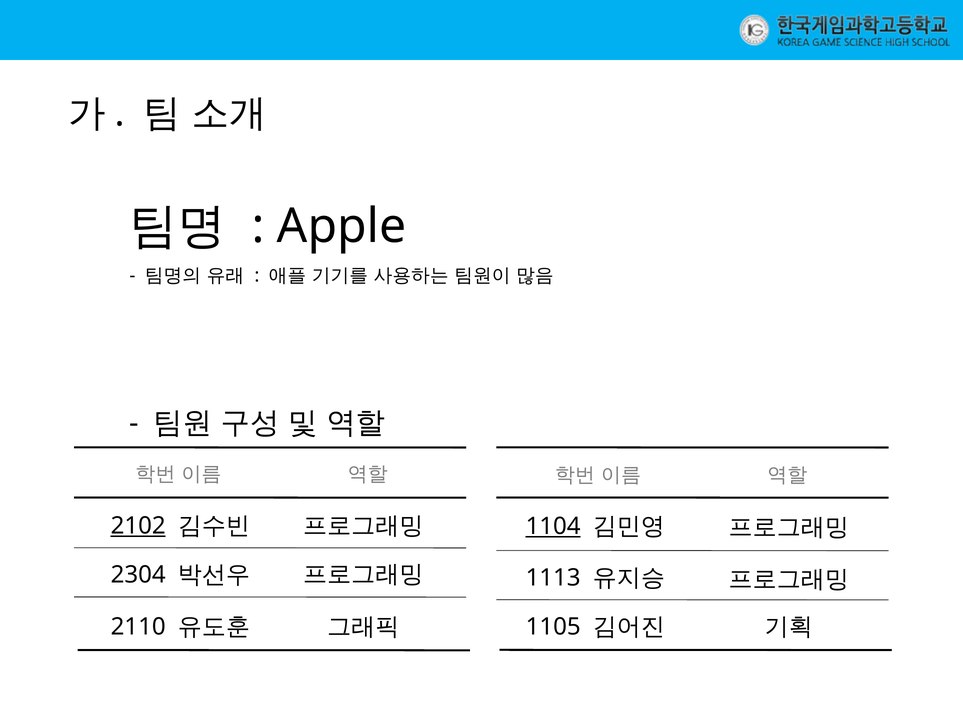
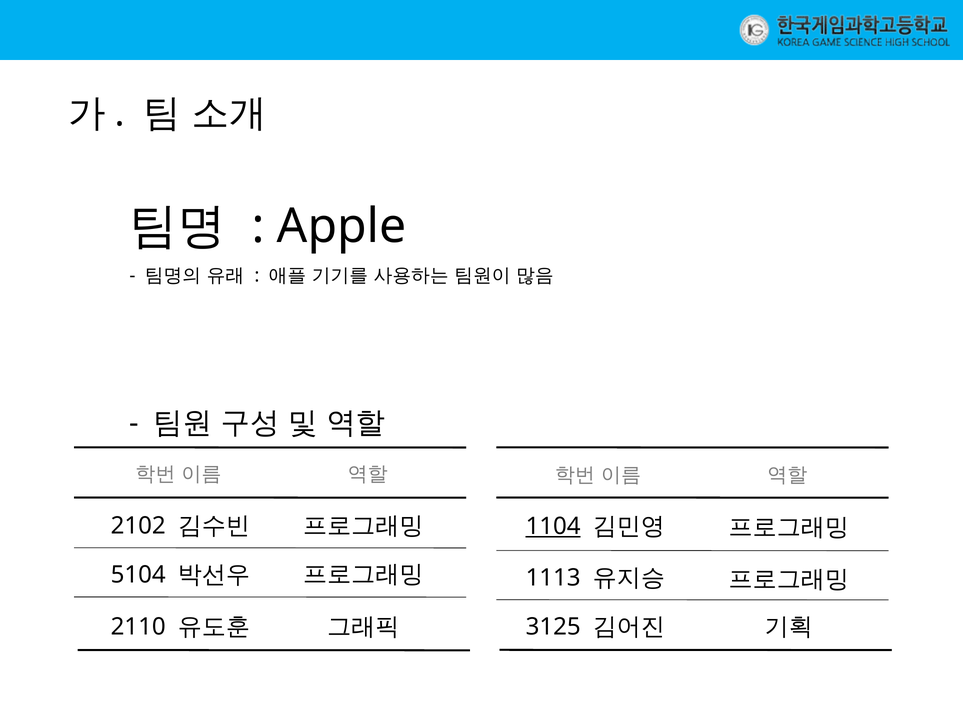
2102 underline: present -> none (138, 525)
2304: 2304 -> 5104 (138, 574)
1105: 1105 -> 3125 (553, 626)
